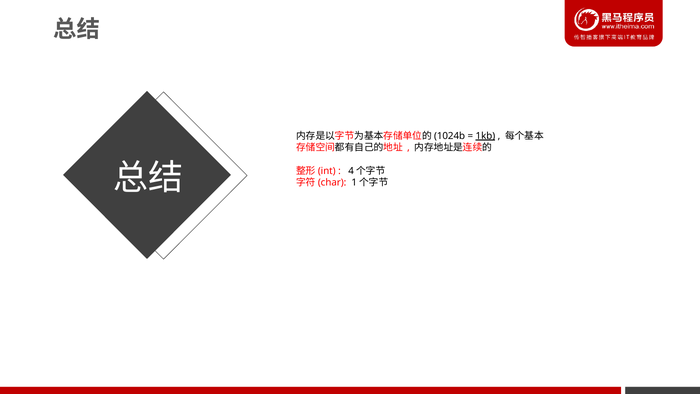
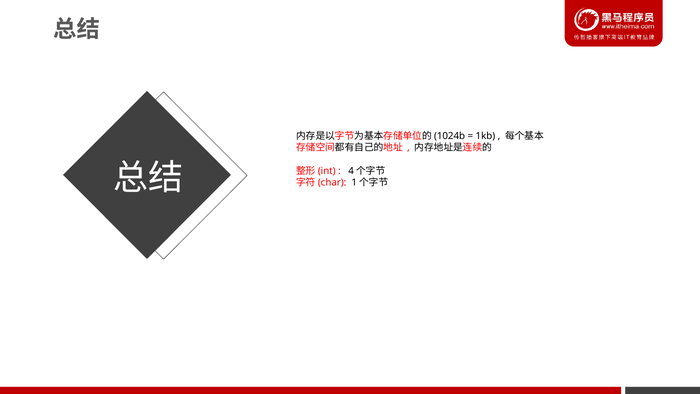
1kb underline: present -> none (485, 136)
